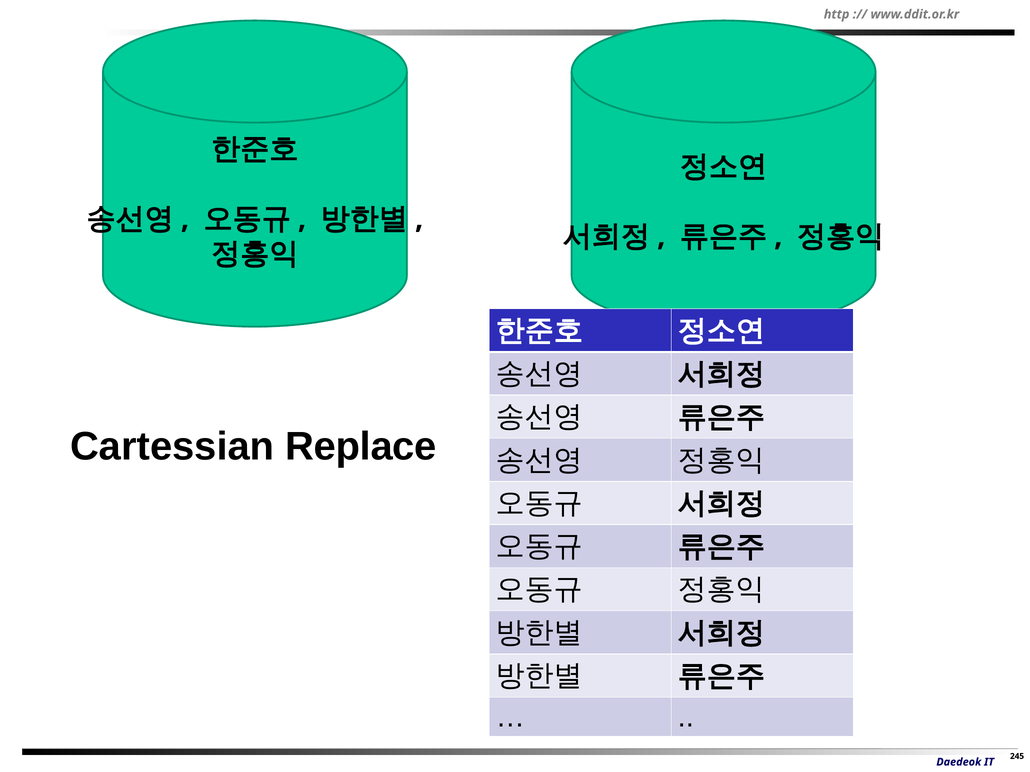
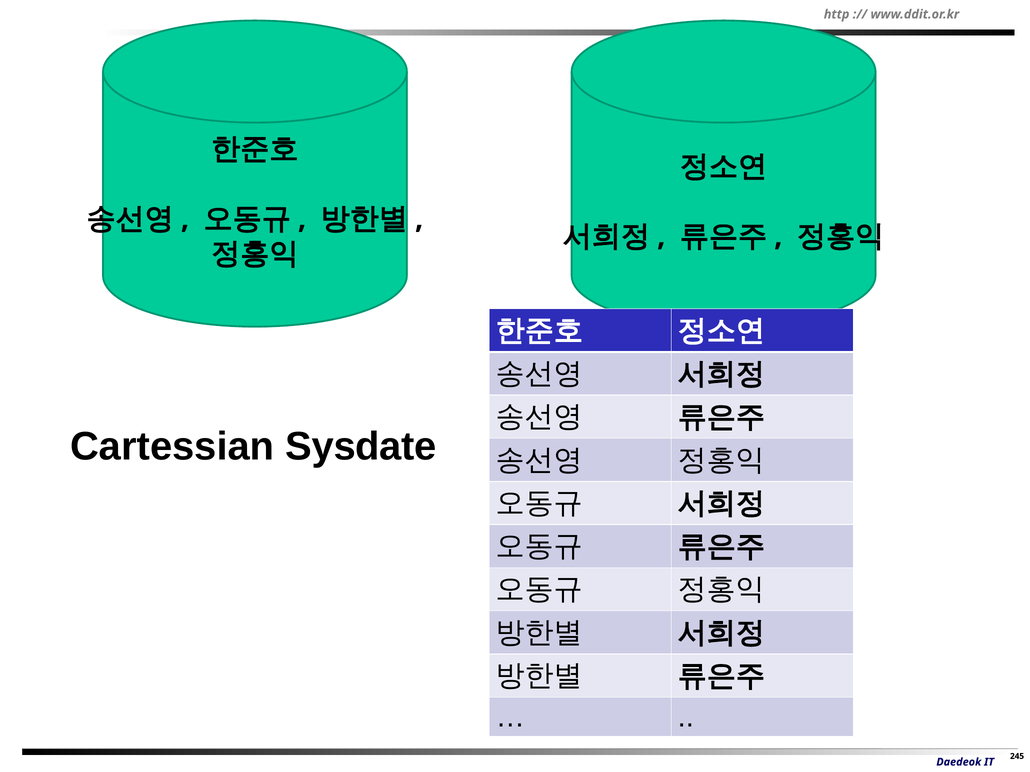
Replace: Replace -> Sysdate (361, 447)
